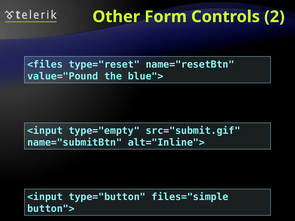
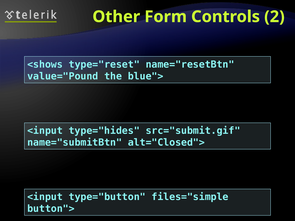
<files: <files -> <shows (45, 65)
type="empty: type="empty -> type="hides (104, 131)
alt="Inline">: alt="Inline"> -> alt="Closed"> (166, 143)
